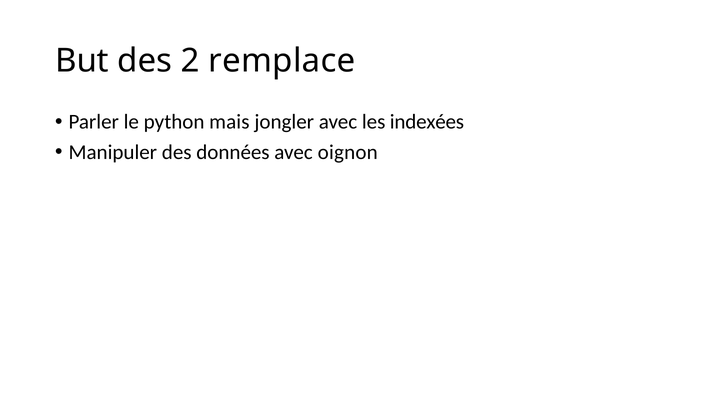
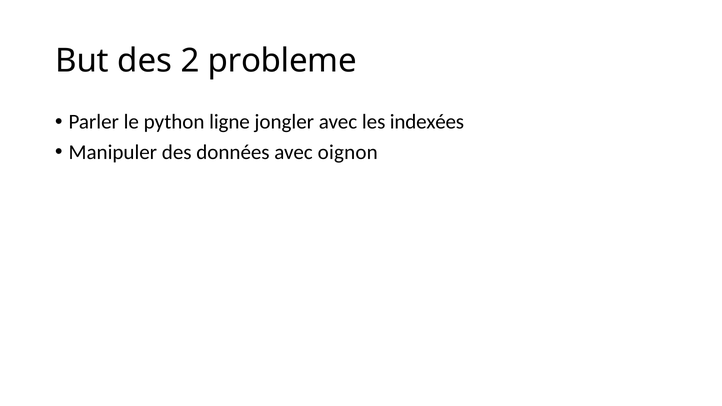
remplace: remplace -> probleme (282, 61)
mais: mais -> ligne (230, 122)
